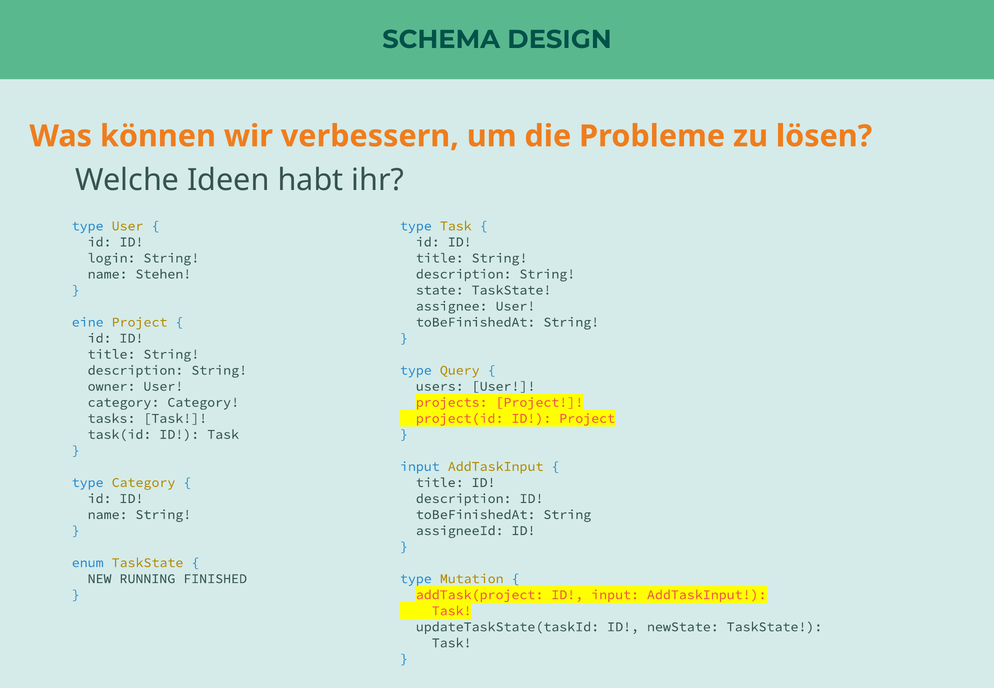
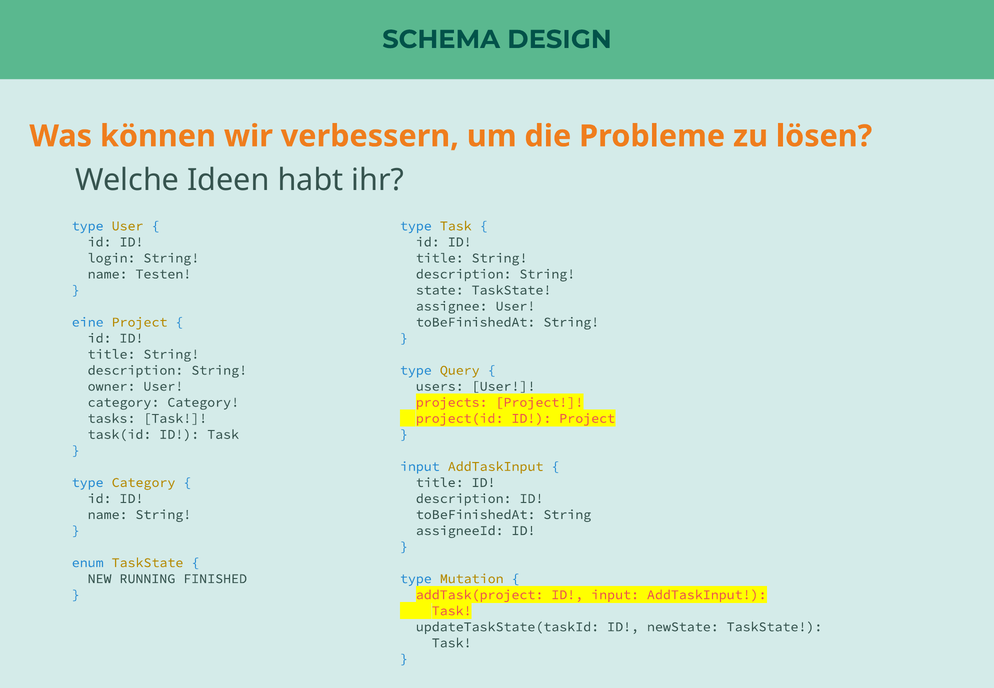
Stehen: Stehen -> Testen (163, 274)
